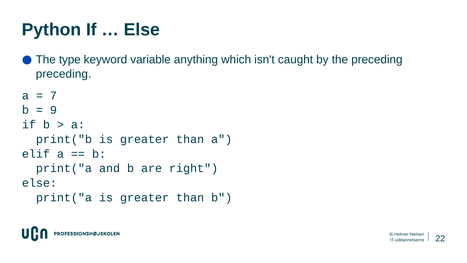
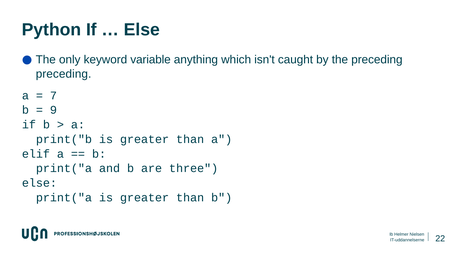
type: type -> only (70, 59)
right: right -> three (194, 168)
